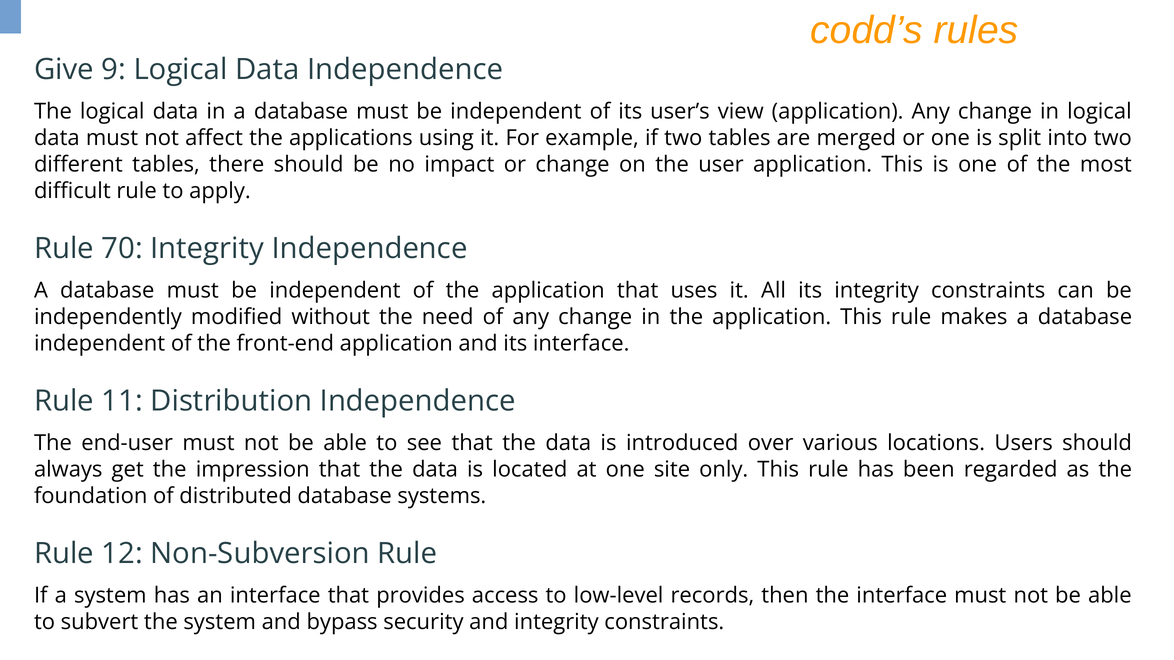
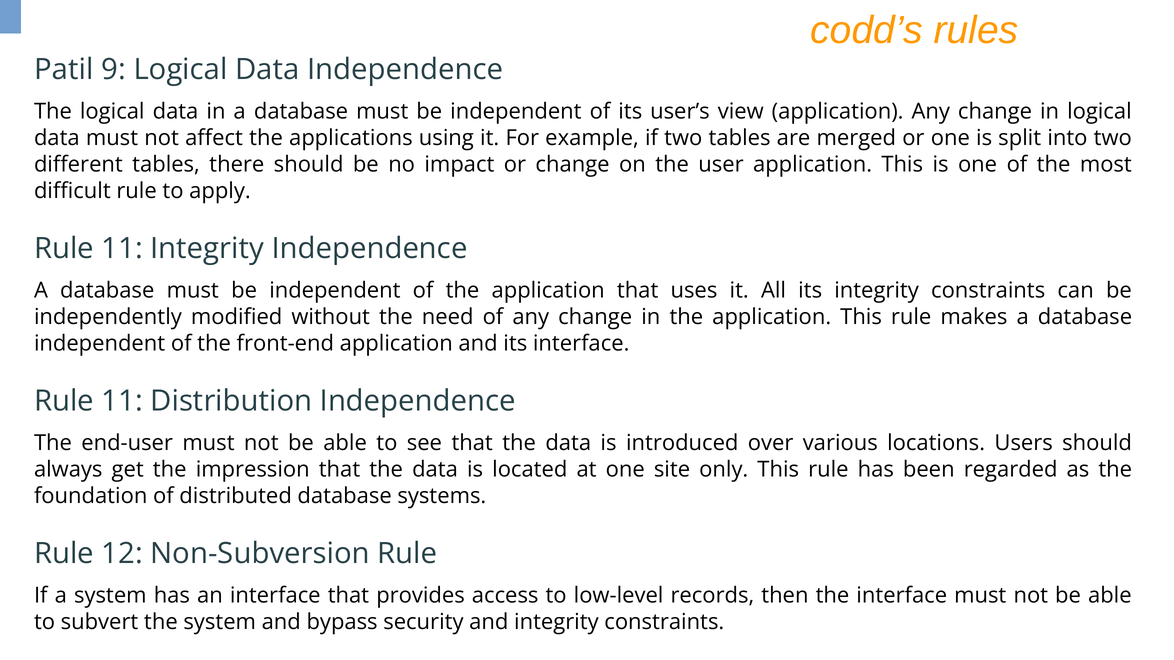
Give: Give -> Patil (64, 70)
70: 70 -> 11 (122, 249)
